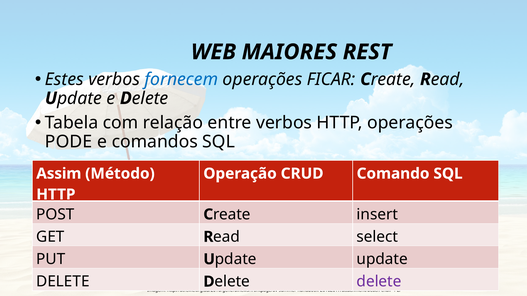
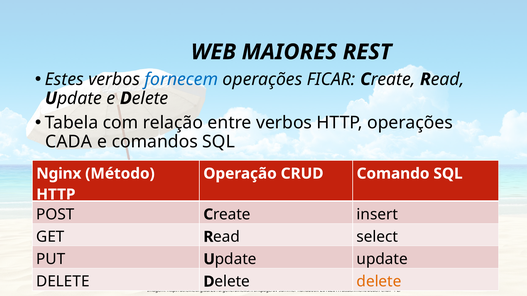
PODE: PODE -> CADA (69, 142)
Assim: Assim -> Nginx (59, 174)
delete colour: purple -> orange (379, 282)
